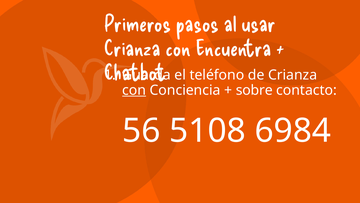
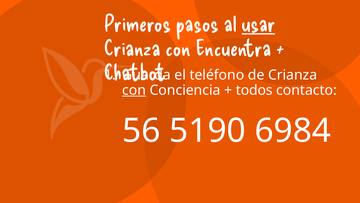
usar underline: none -> present (258, 24)
sobre: sobre -> todos (254, 90)
5108: 5108 -> 5190 (208, 131)
